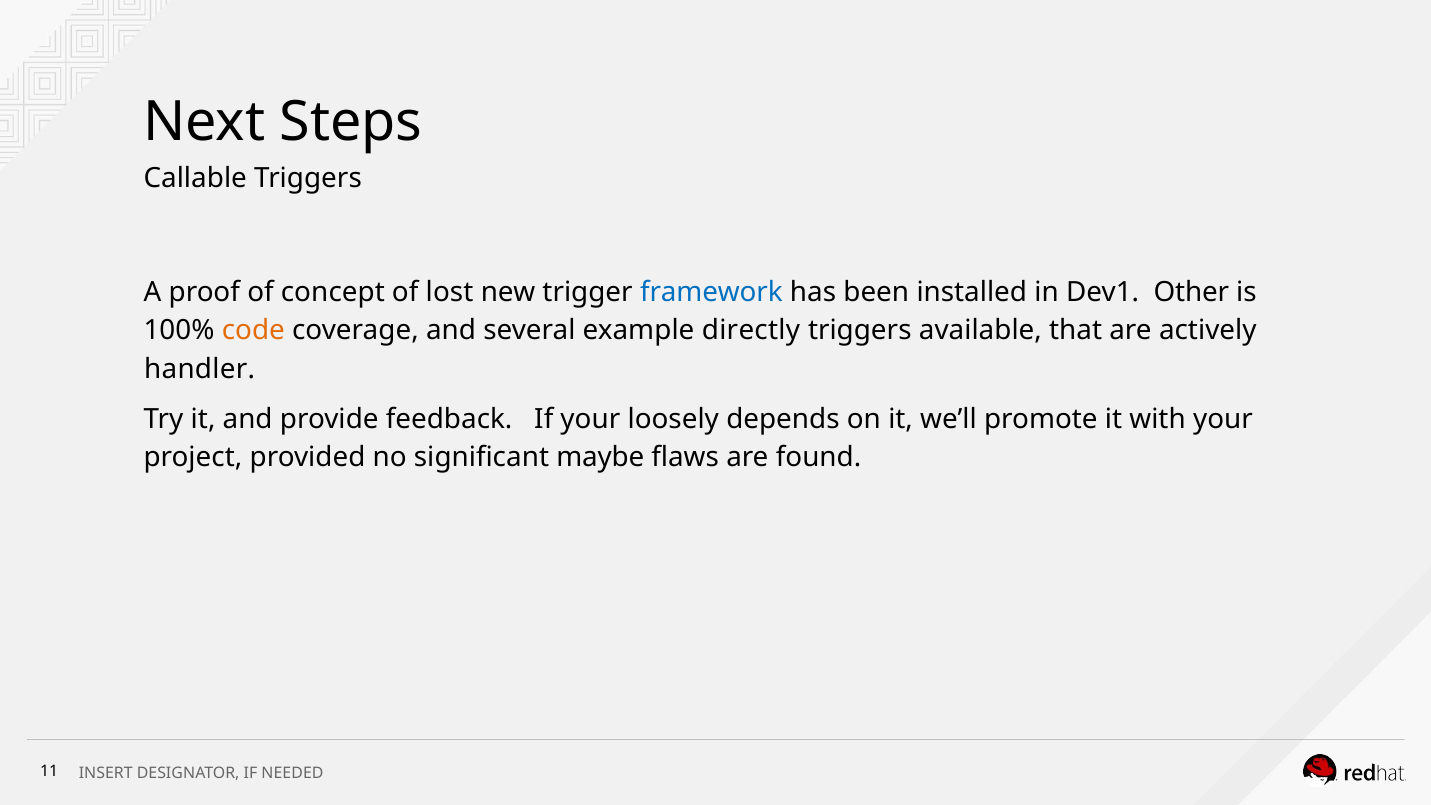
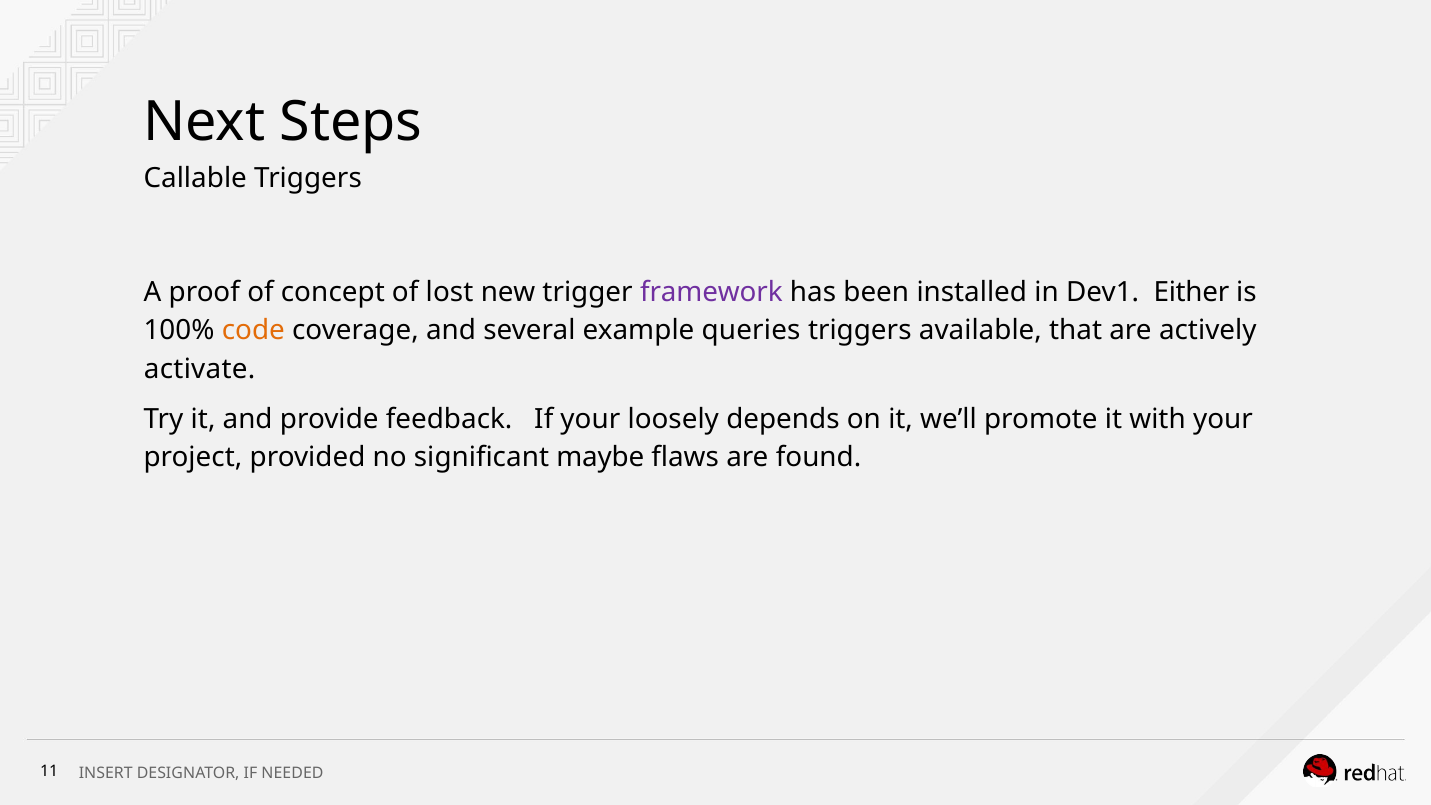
framework colour: blue -> purple (711, 292)
Other: Other -> Either (1191, 292)
directly: directly -> queries (751, 331)
handler: handler -> activate (200, 369)
